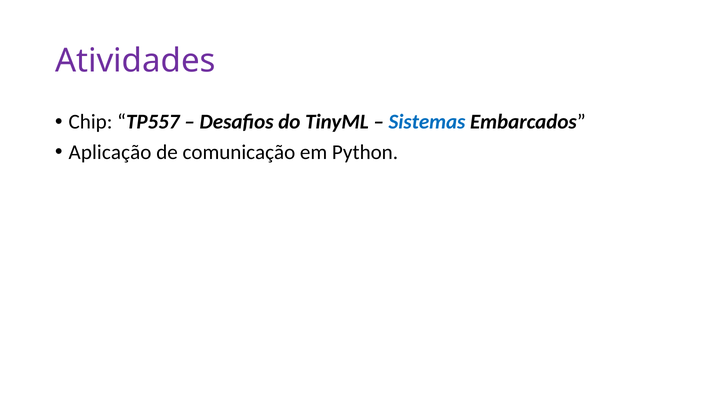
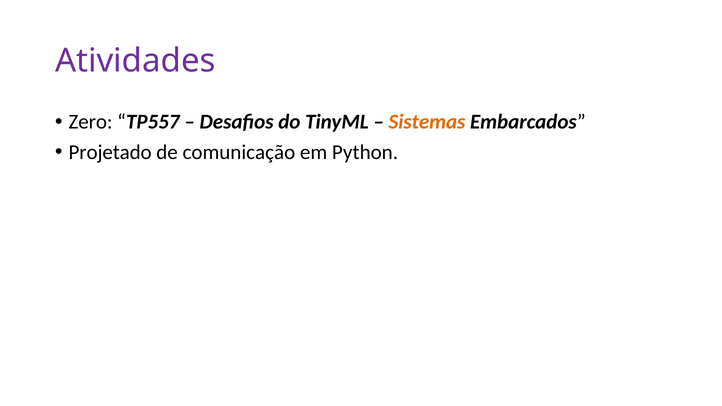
Chip: Chip -> Zero (91, 122)
Sistemas colour: blue -> orange (427, 122)
Aplicação: Aplicação -> Projetado (110, 152)
